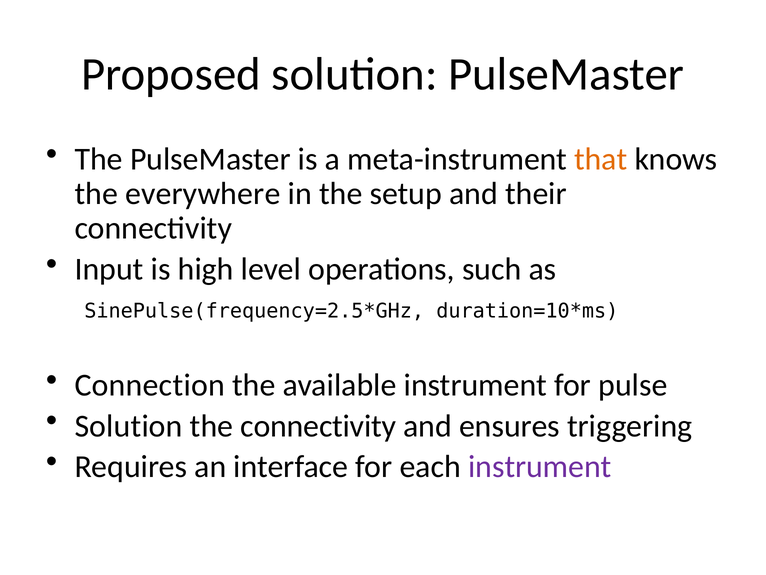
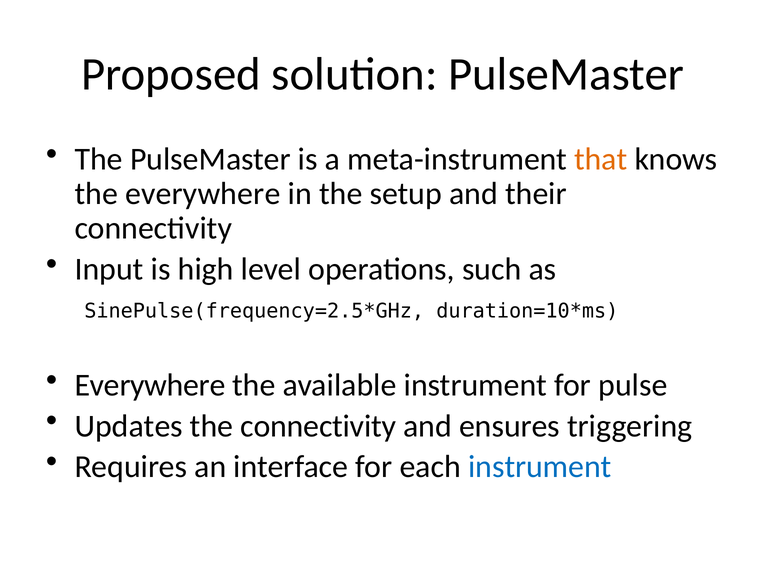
Connection: Connection -> Everywhere (150, 385)
Solution: Solution -> Updates (129, 426)
instrument colour: purple -> blue (540, 466)
